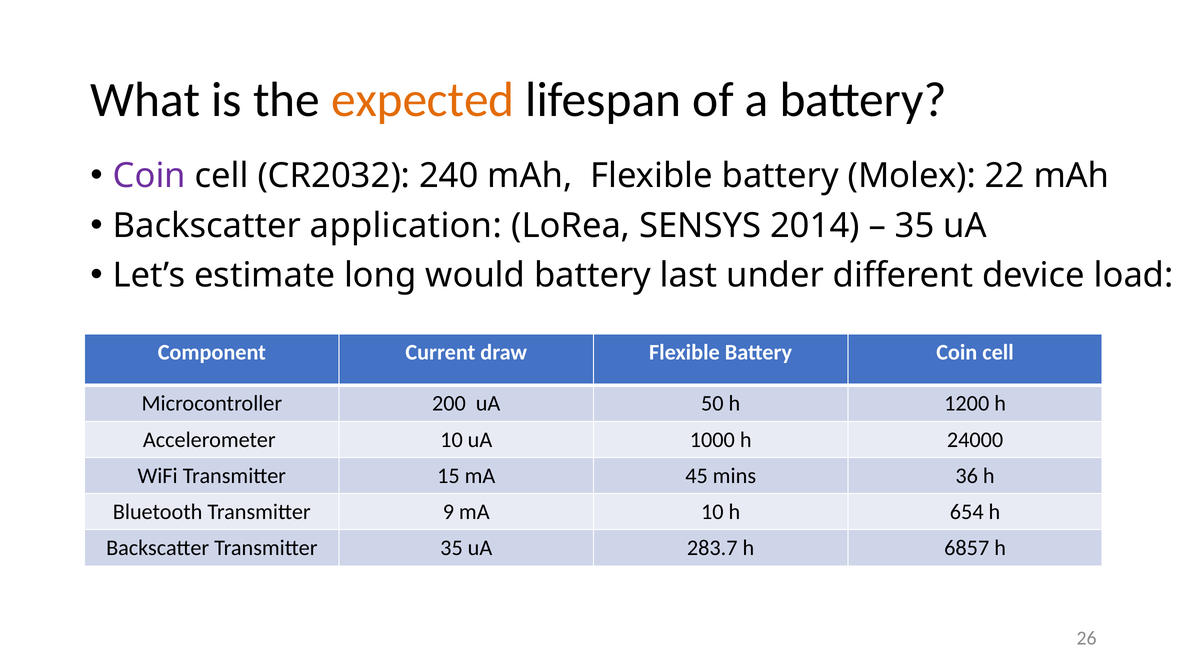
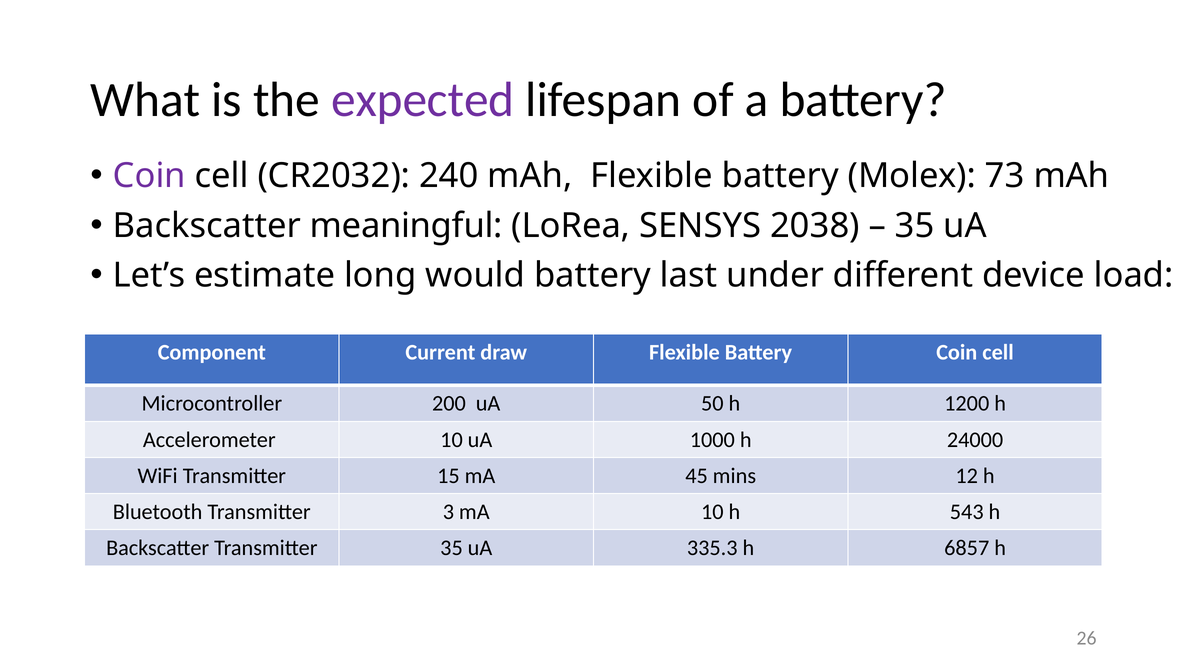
expected colour: orange -> purple (423, 100)
22: 22 -> 73 (1005, 176)
application: application -> meaningful (406, 225)
2014: 2014 -> 2038 (815, 225)
36: 36 -> 12 (967, 476)
9: 9 -> 3 (448, 512)
654: 654 -> 543 (967, 512)
283.7: 283.7 -> 335.3 (712, 548)
